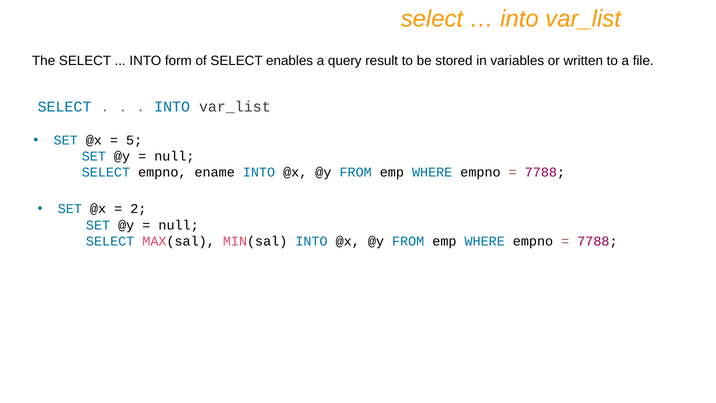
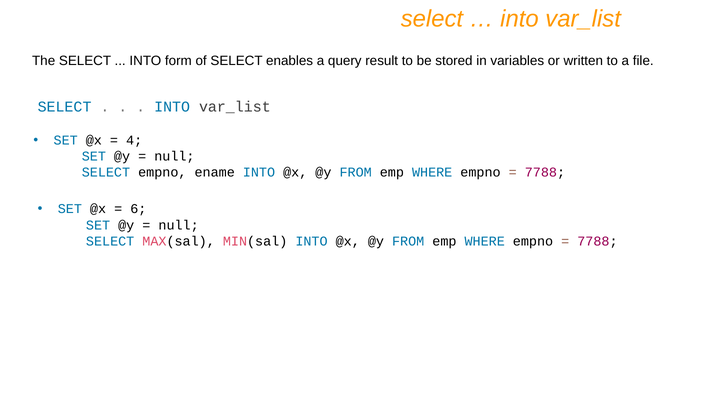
5: 5 -> 4 (134, 140)
2: 2 -> 6 (138, 209)
